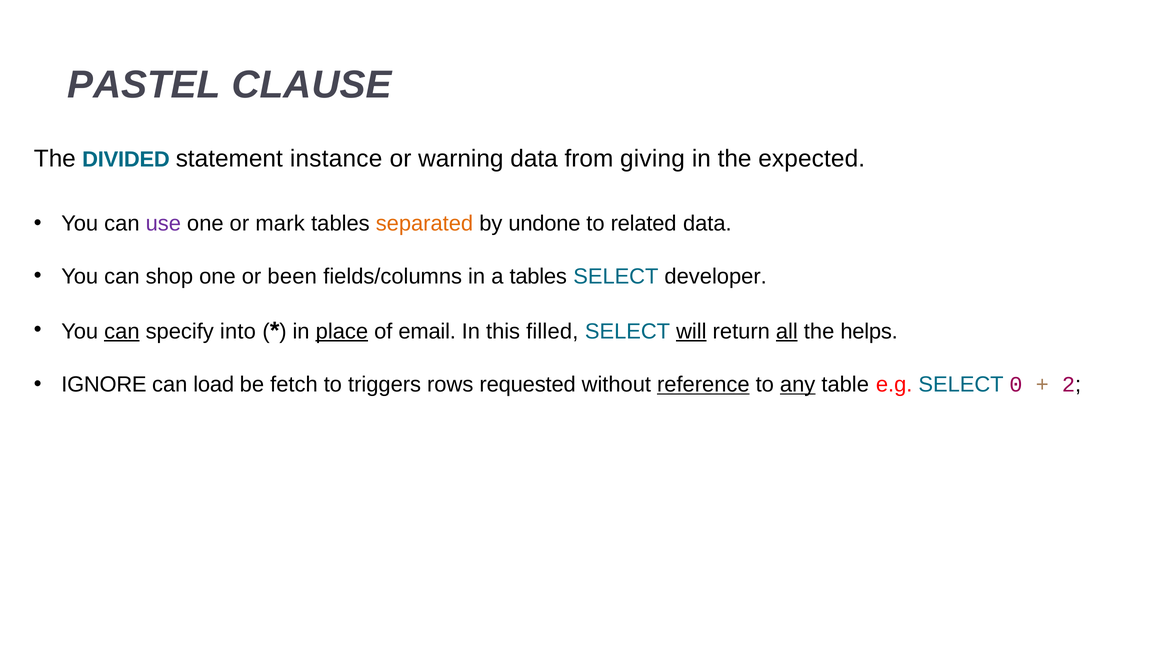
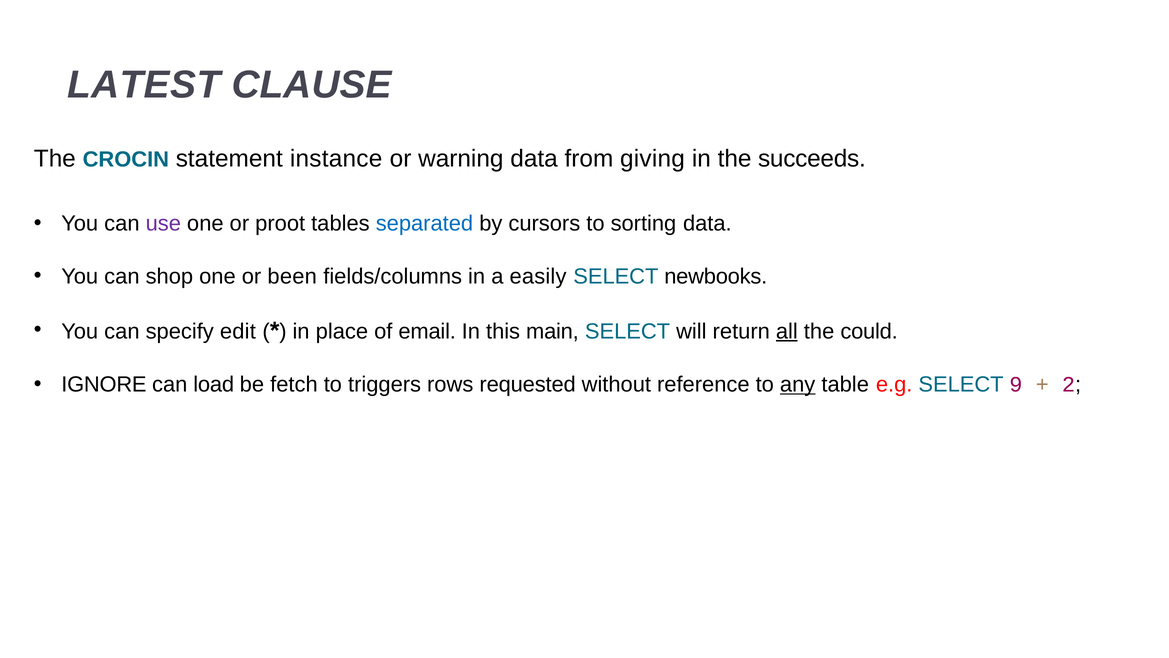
PASTEL: PASTEL -> LATEST (144, 85)
DIVIDED: DIVIDED -> CROCIN (126, 160)
expected: expected -> succeeds (812, 159)
mark: mark -> proot (280, 224)
separated colour: orange -> blue (424, 224)
undone: undone -> cursors (544, 224)
related: related -> sorting (643, 224)
a tables: tables -> easily (538, 276)
developer: developer -> newbooks (716, 276)
can underline: present -> none (122, 331)
into: into -> edit (238, 331)
place underline: present -> none (342, 331)
filled: filled -> main (552, 331)
will underline: present -> none (691, 331)
helps: helps -> could (869, 331)
reference underline: present -> none (703, 384)
0: 0 -> 9 (1016, 384)
